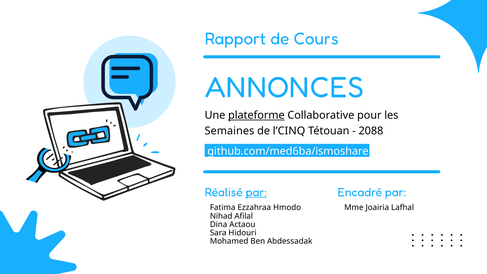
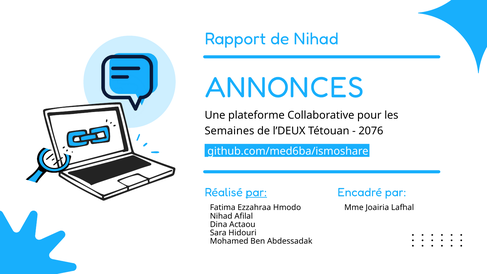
de Cours: Cours -> Nihad (316, 39)
plateforme underline: present -> none (256, 115)
l’CINQ: l’CINQ -> l’DEUX (289, 131)
2088: 2088 -> 2076 (371, 131)
